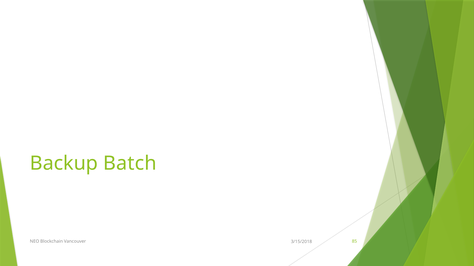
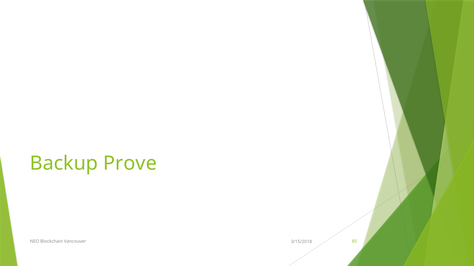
Batch: Batch -> Prove (130, 164)
